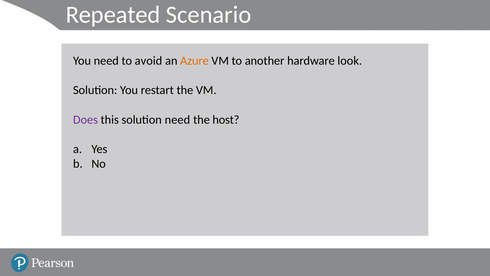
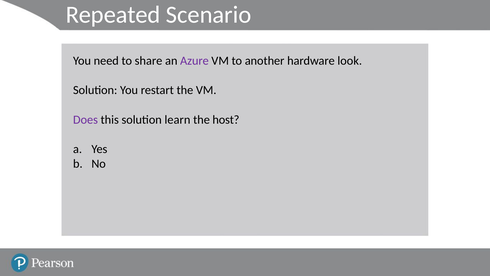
avoid: avoid -> share (149, 61)
Azure colour: orange -> purple (194, 61)
solution need: need -> learn (177, 120)
